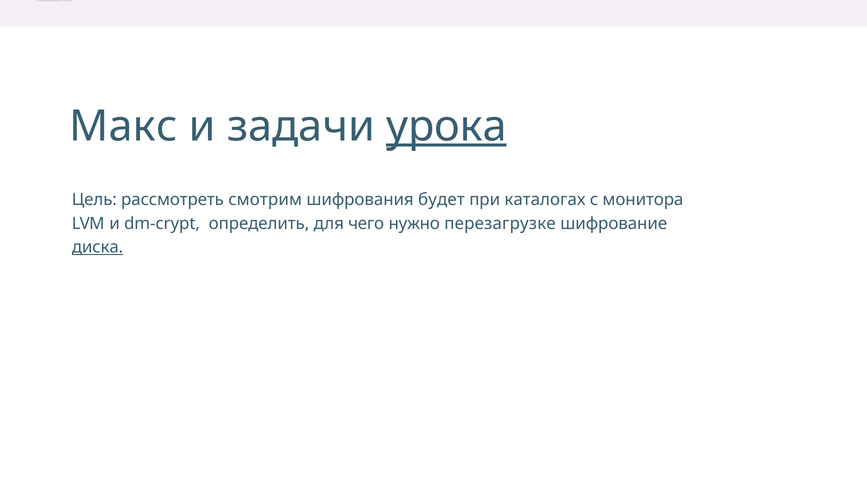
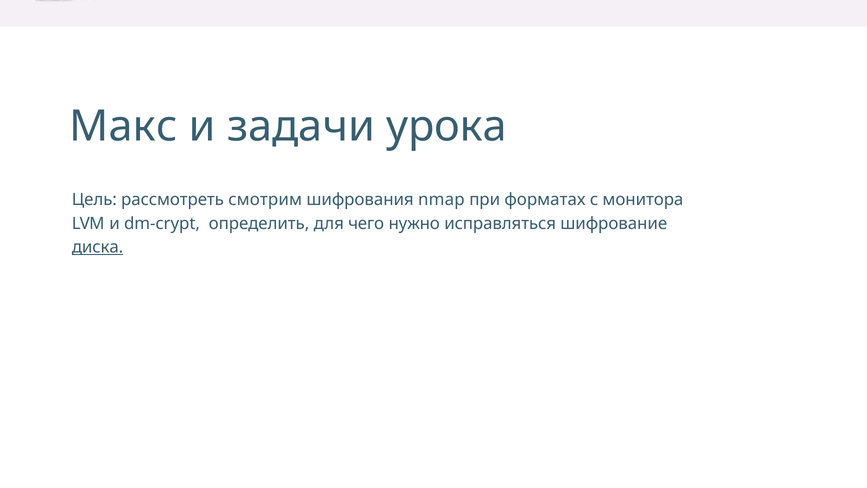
урока underline: present -> none (446, 126)
будет: будет -> nmap (441, 199)
каталогах: каталогах -> форматах (545, 199)
перезагрузке: перезагрузке -> исправляться (500, 223)
